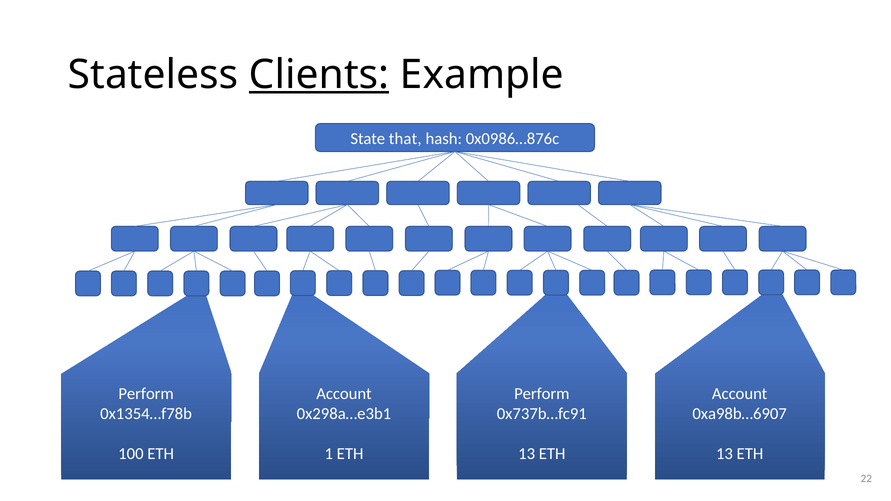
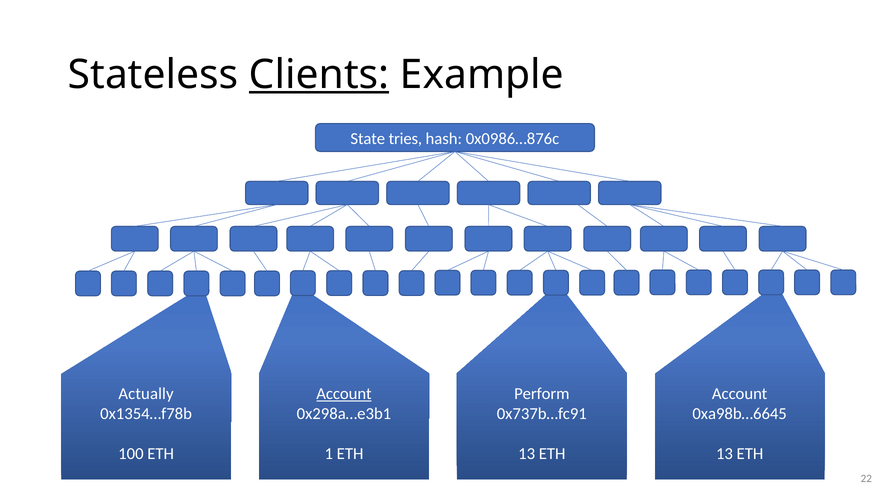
that: that -> tries (405, 139)
Perform: Perform -> Actually (146, 394)
Account underline: none -> present (344, 394)
0xa98b…6907: 0xa98b…6907 -> 0xa98b…6645 (740, 414)
